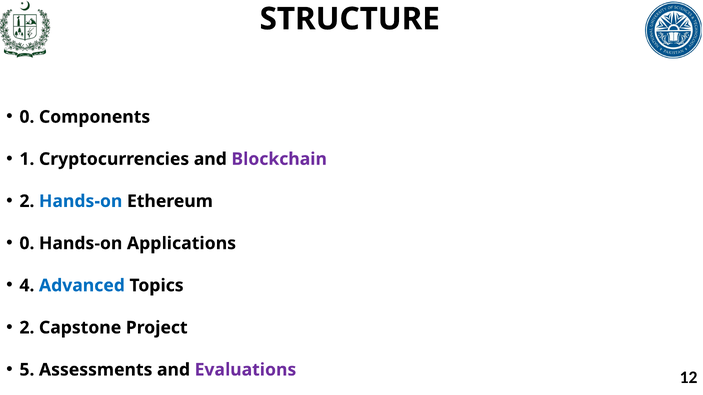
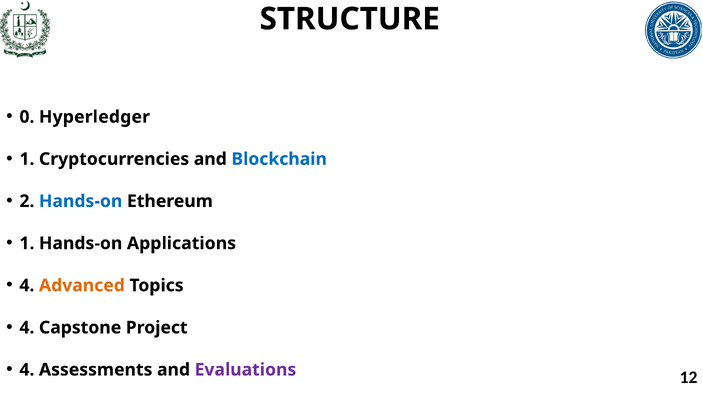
Components: Components -> Hyperledger (94, 117)
Blockchain colour: purple -> blue (279, 159)
0: 0 -> 1 (27, 244)
Advanced colour: blue -> orange (82, 286)
2: 2 -> 4 (27, 328)
5: 5 -> 4 (27, 370)
